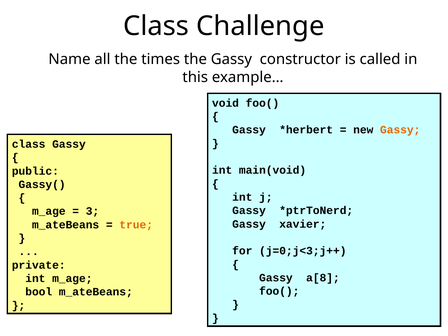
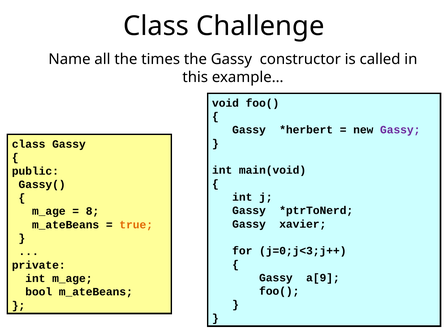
Gassy colour: orange -> purple (400, 130)
3: 3 -> 8 (92, 211)
a[8: a[8 -> a[9 (323, 278)
